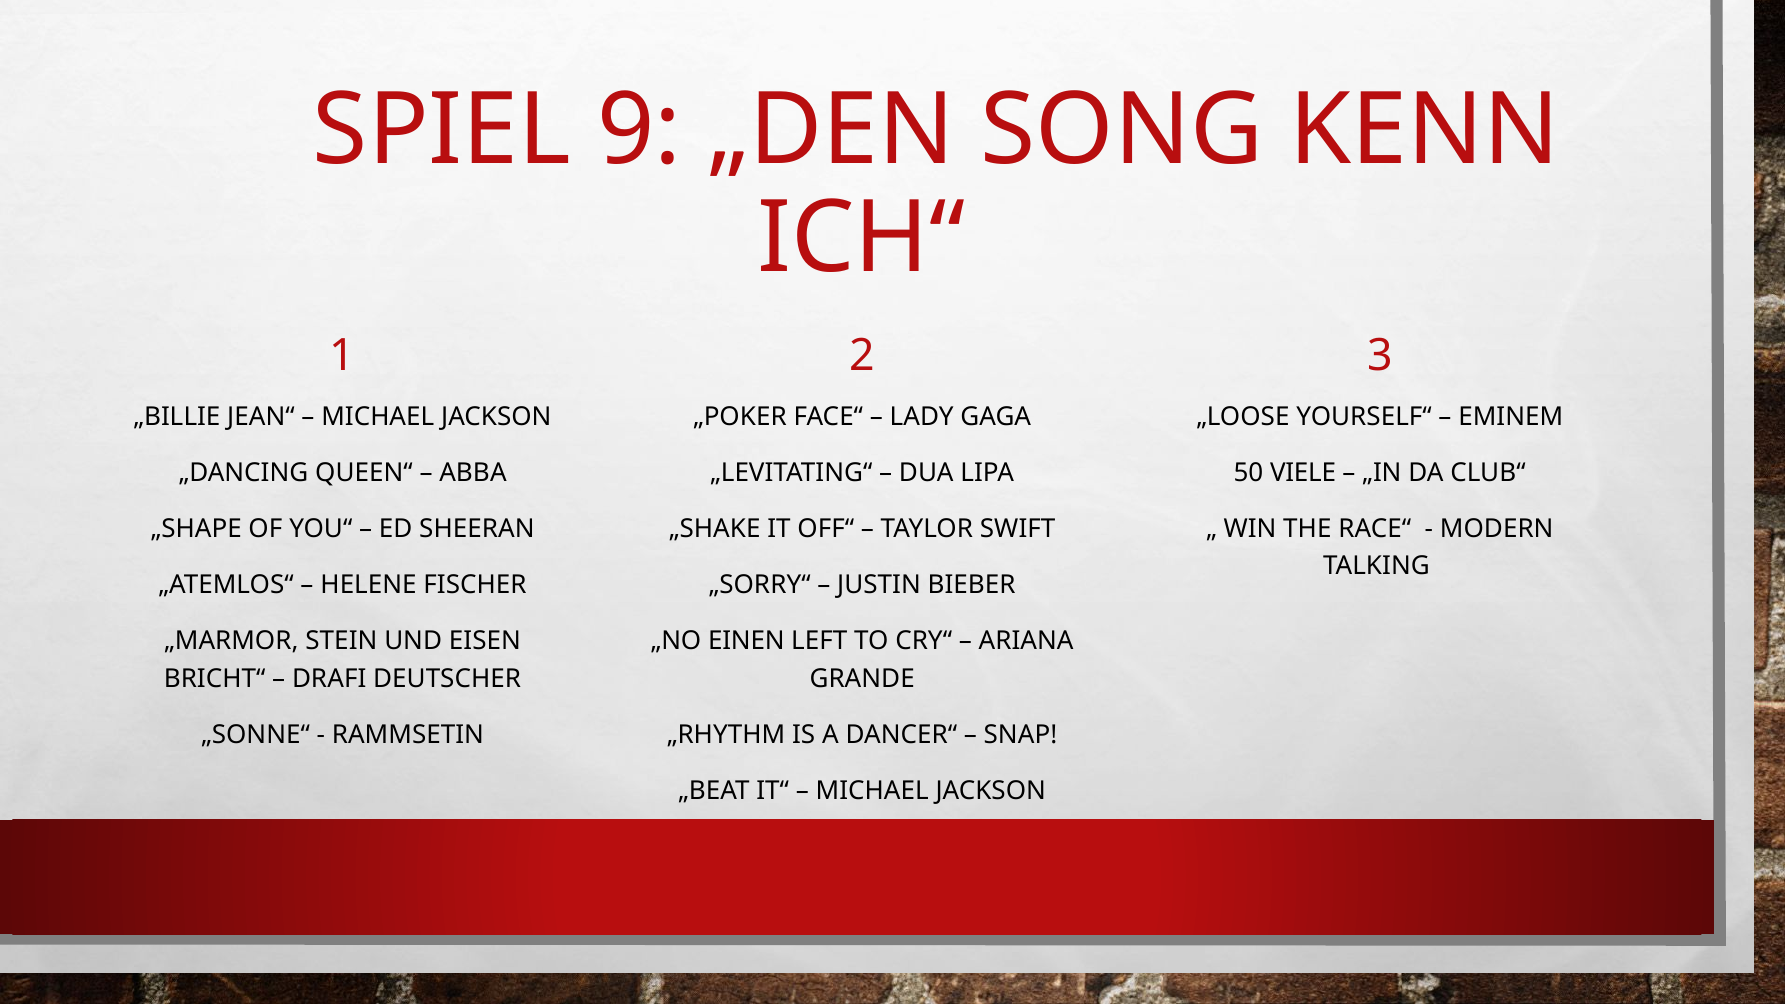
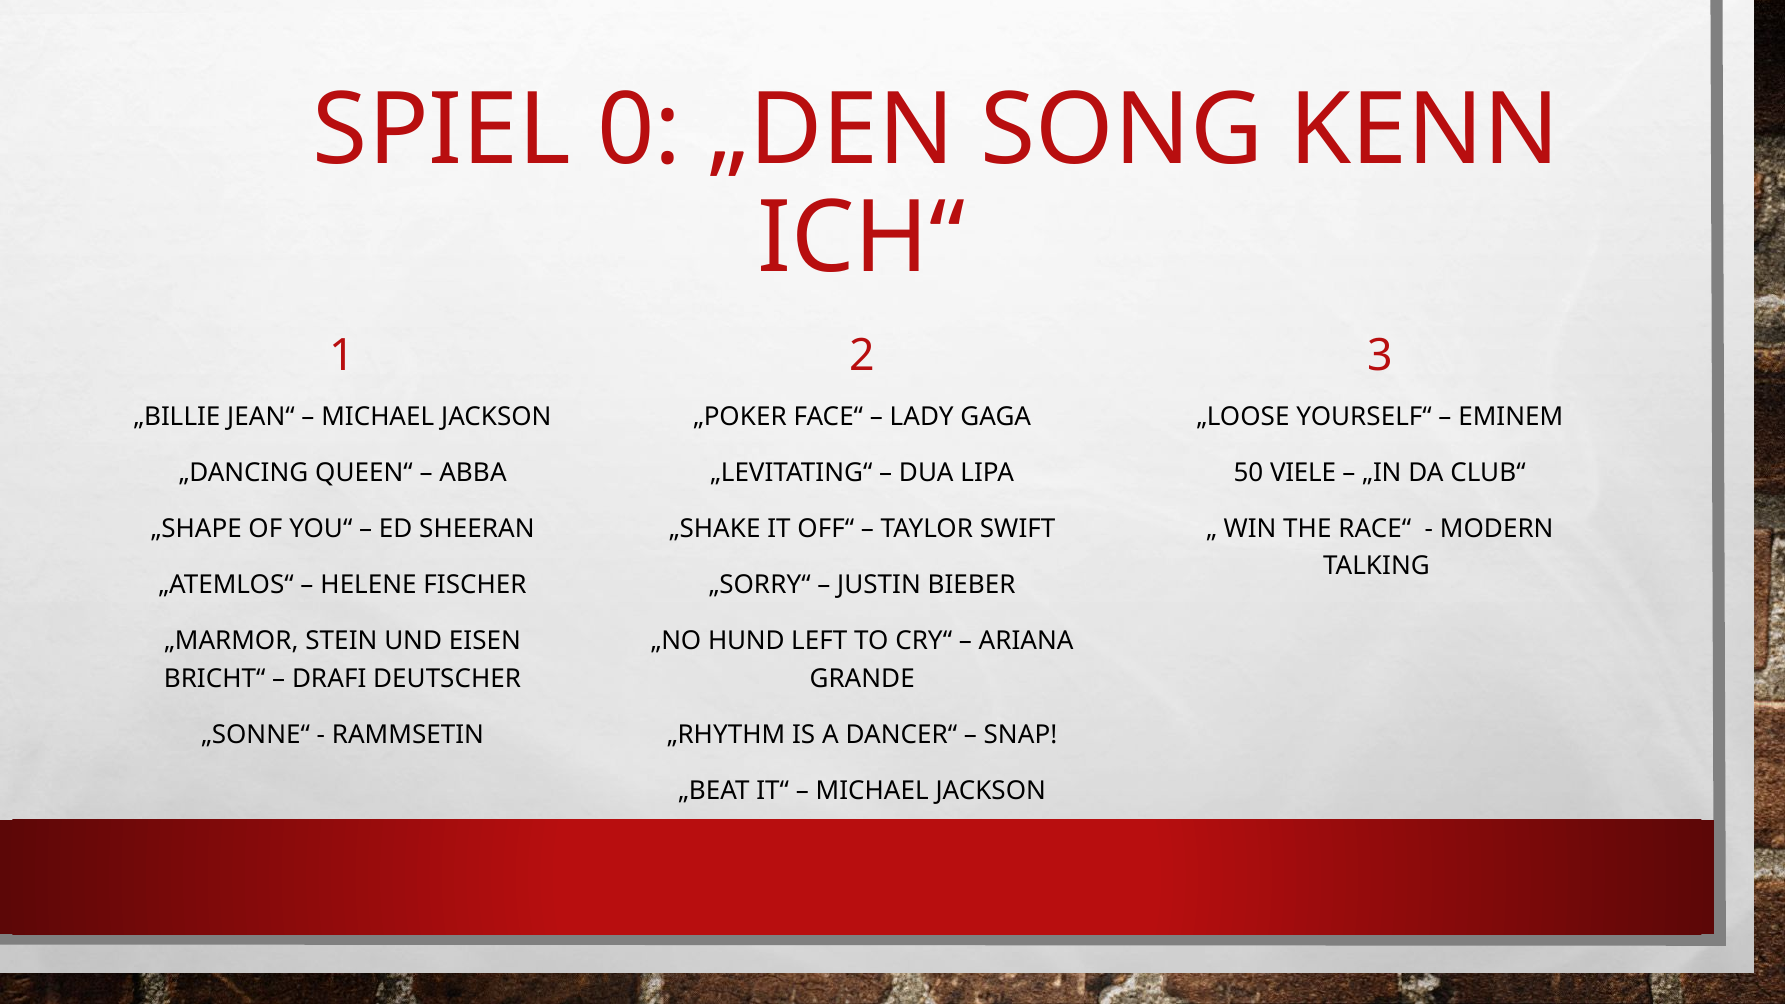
9: 9 -> 0 (639, 130)
EINEN: EINEN -> HUND (746, 641)
